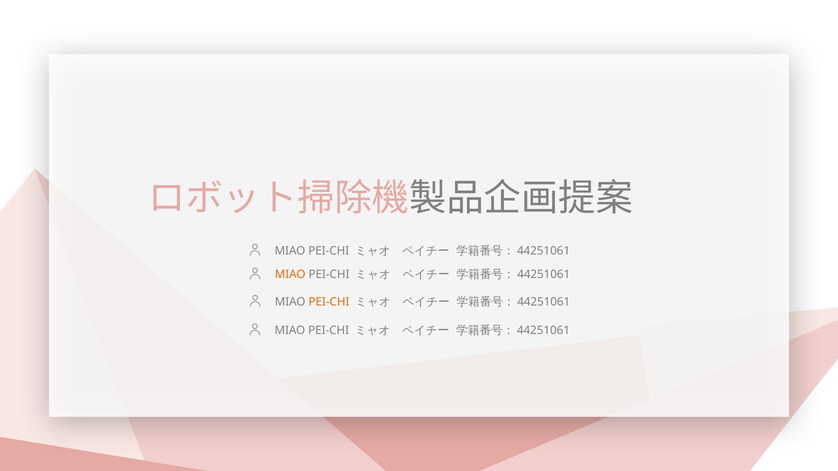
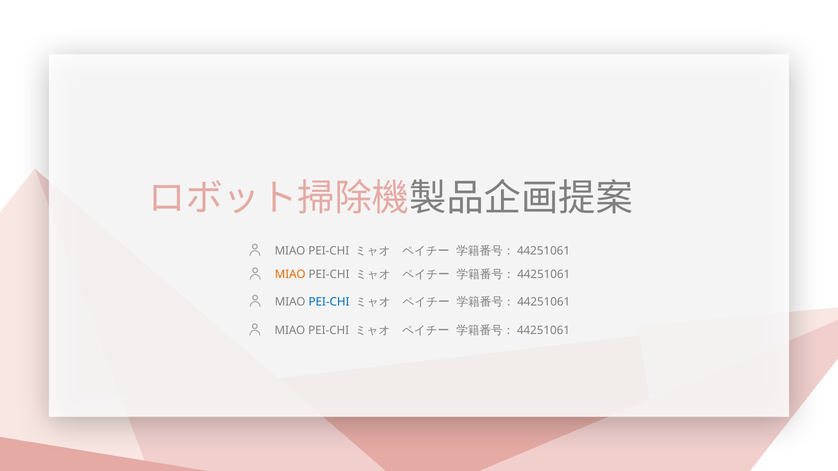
PEI-CHI colour: orange -> blue (329, 302)
